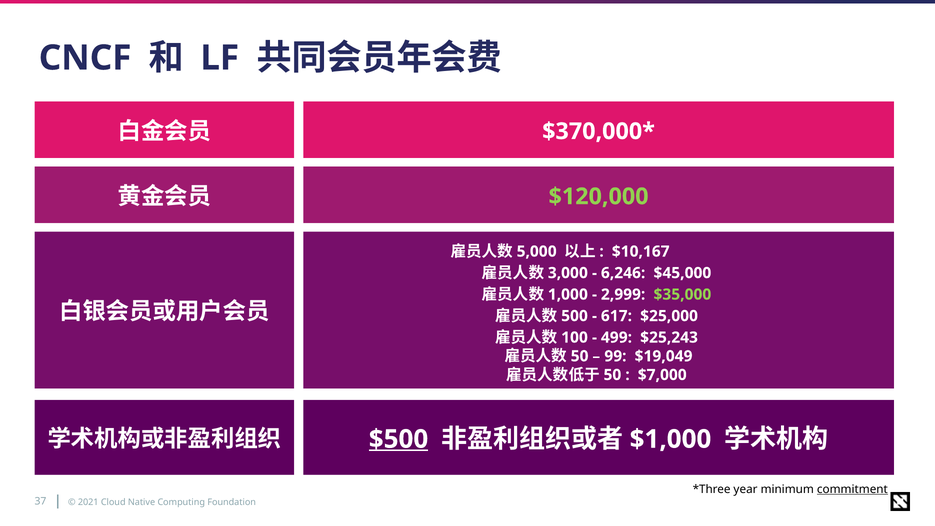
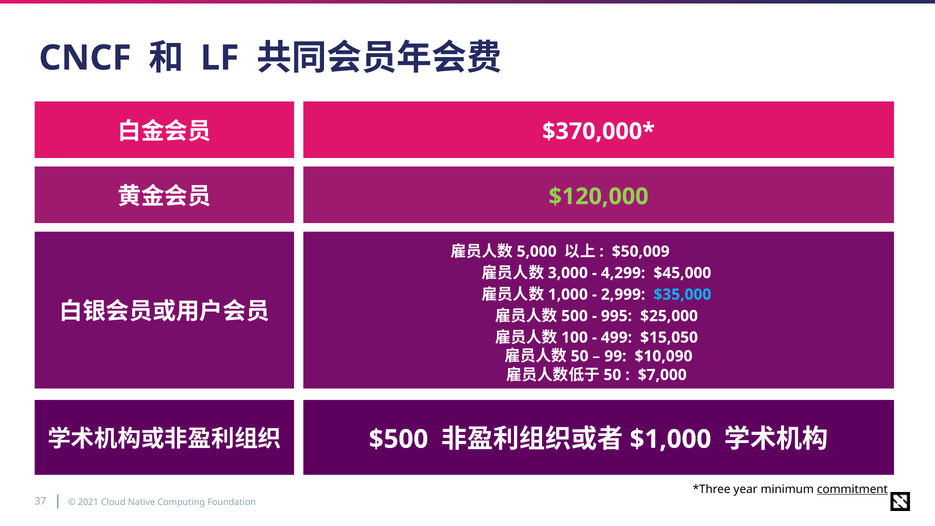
$10,167: $10,167 -> $50,009 (641, 251)
6,246: 6,246 -> 4,299 (623, 273)
$35,000 colour: light green -> light blue (682, 294)
617: 617 -> 995 (616, 316)
$25,243: $25,243 -> $15,050 (669, 337)
$19,049: $19,049 -> $10,090 (664, 356)
$500 underline: present -> none (399, 439)
